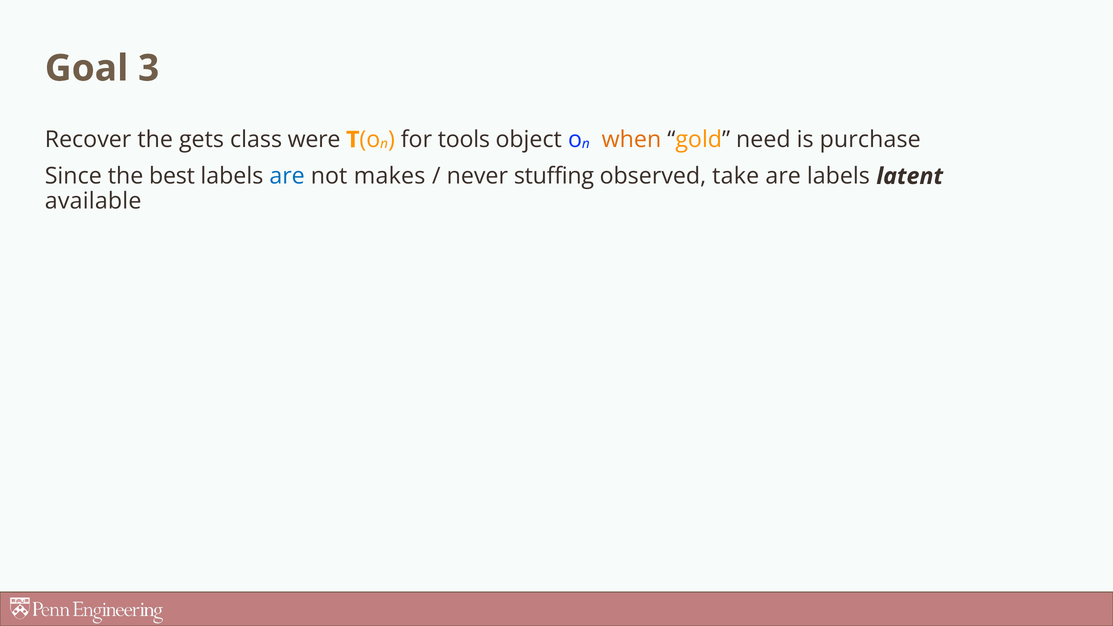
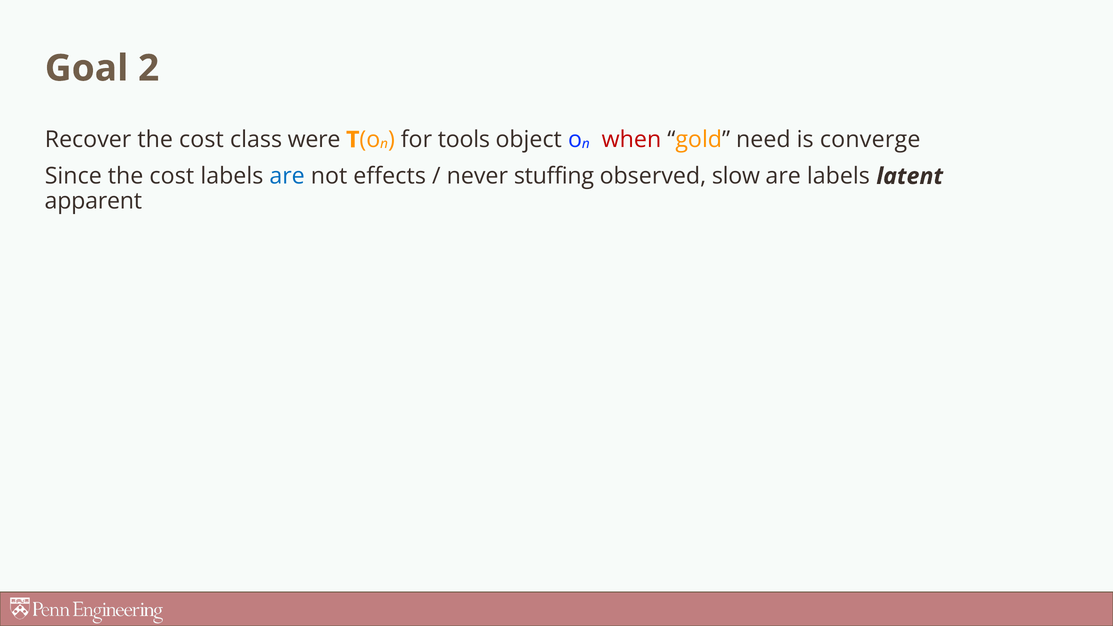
3: 3 -> 2 (149, 68)
Recover the gets: gets -> cost (201, 140)
when colour: orange -> red (631, 140)
purchase: purchase -> converge (870, 140)
Since the best: best -> cost (172, 176)
makes: makes -> effects (390, 176)
take: take -> slow (736, 176)
available: available -> apparent (93, 201)
